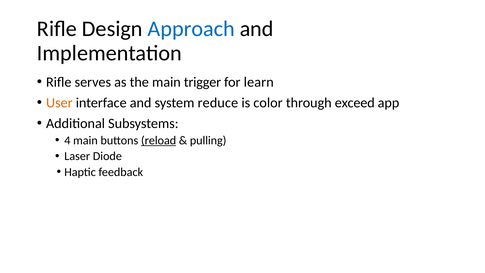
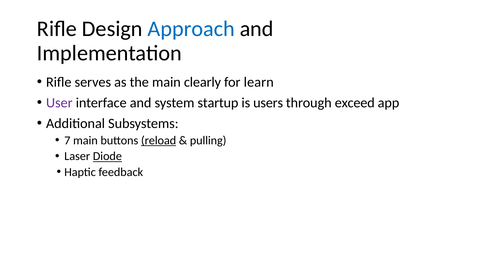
trigger: trigger -> clearly (202, 82)
User colour: orange -> purple (59, 103)
reduce: reduce -> startup (218, 103)
color: color -> users (268, 103)
4: 4 -> 7 (67, 140)
Diode underline: none -> present (107, 156)
